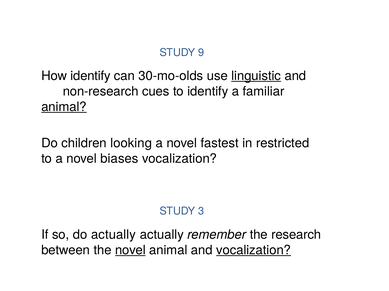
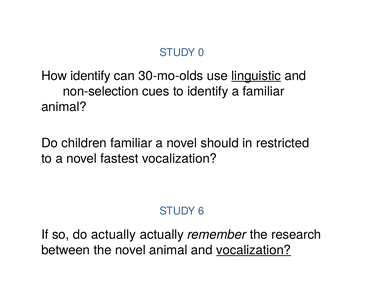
9: 9 -> 0 (201, 53)
non-research: non-research -> non-selection (101, 92)
animal underline: present -> none (64, 107)
children looking: looking -> familiar (131, 143)
fastest: fastest -> should (220, 143)
biases: biases -> fastest (119, 159)
3: 3 -> 6 (201, 212)
novel underline: present -> none (130, 251)
